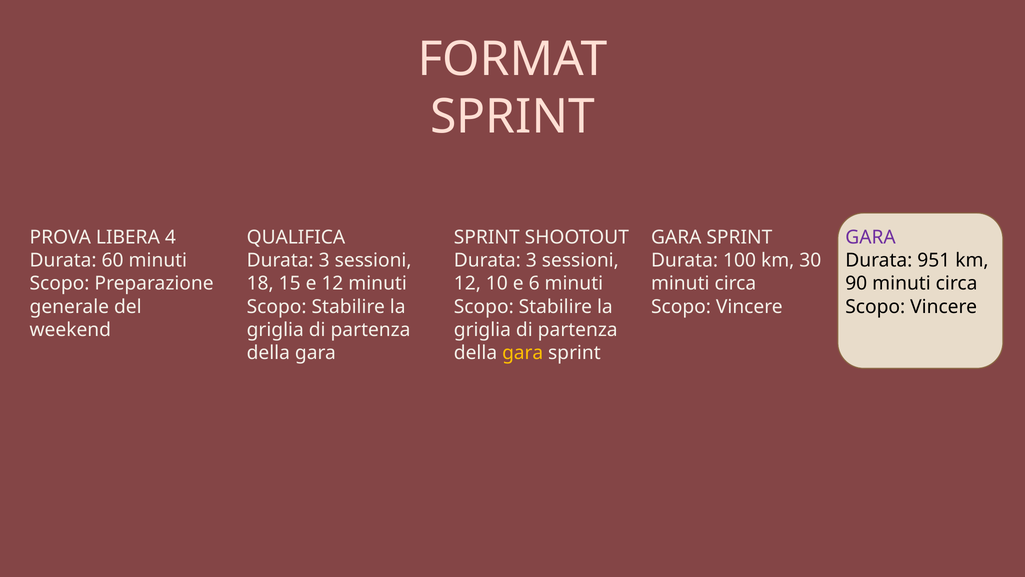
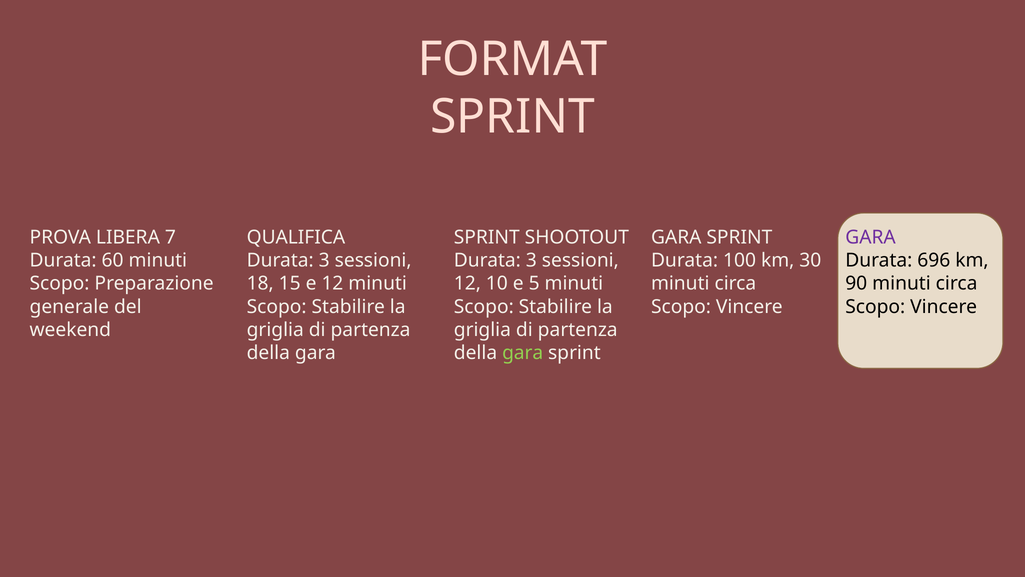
4: 4 -> 7 (170, 237)
951: 951 -> 696 (934, 260)
6: 6 -> 5 (534, 283)
gara colour: yellow -> light green (523, 353)
